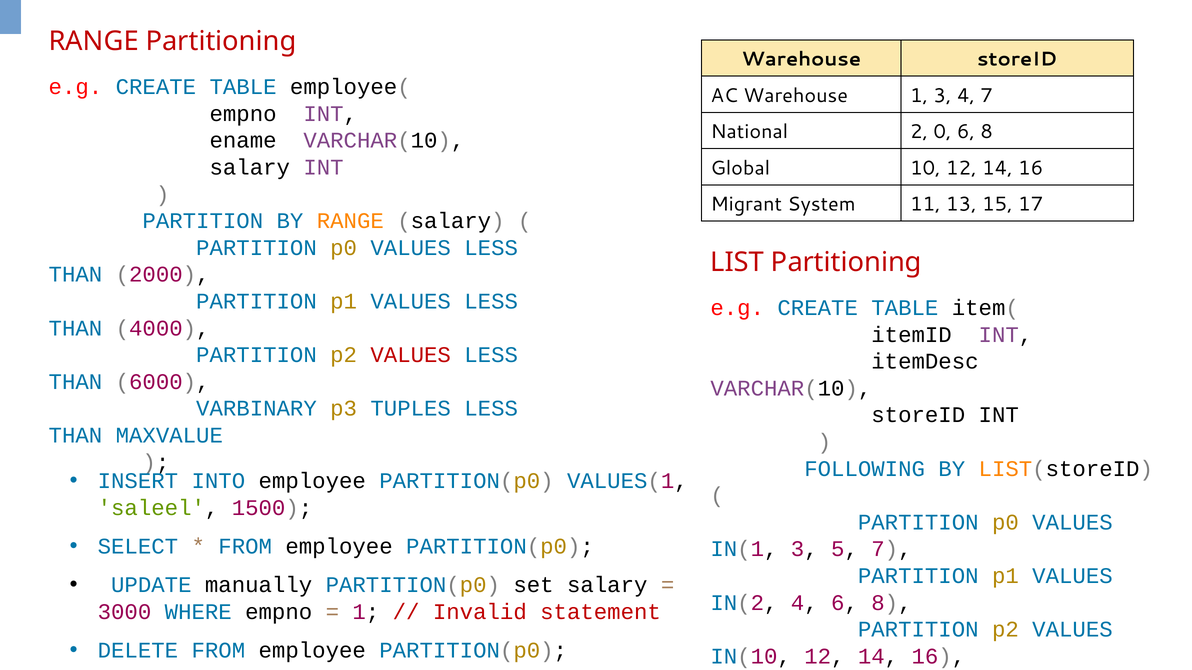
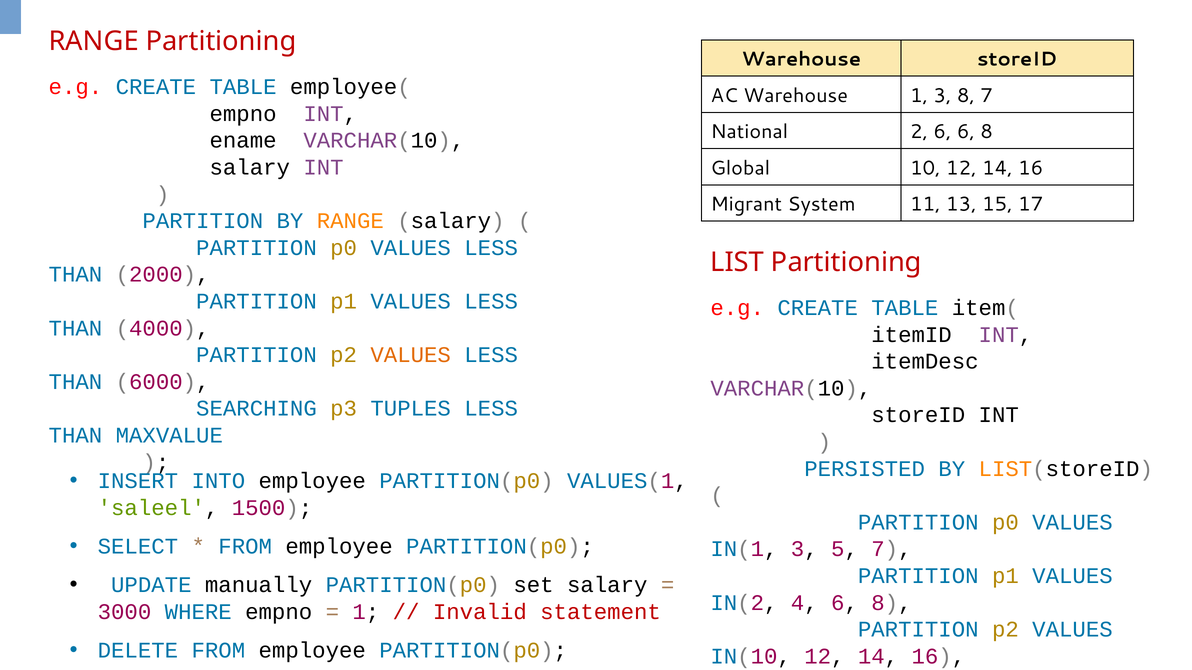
3 4: 4 -> 8 (966, 96)
2 0: 0 -> 6 (942, 132)
VALUES colour: red -> orange (411, 355)
VARBINARY: VARBINARY -> SEARCHING (256, 409)
FOLLOWING: FOLLOWING -> PERSISTED (865, 469)
